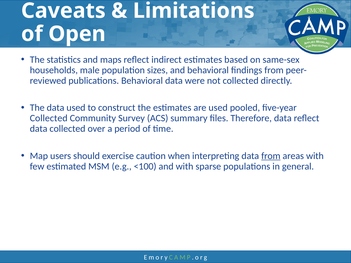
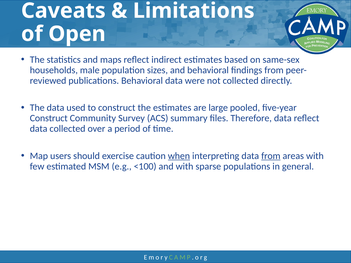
are used: used -> large (218, 108)
Collected: Collected -> Construct (49, 118)
when underline: none -> present (179, 156)
